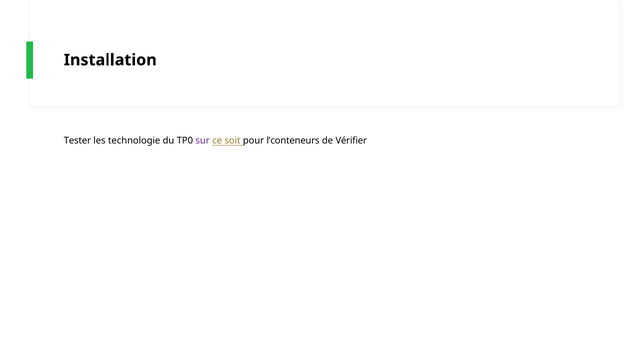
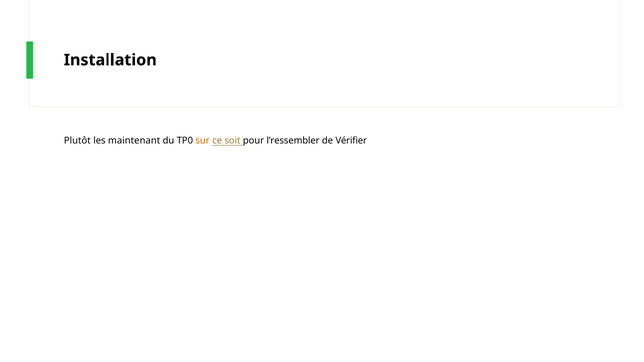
Tester: Tester -> Plutôt (77, 141)
technologie: technologie -> maintenant (134, 141)
sur colour: purple -> orange (203, 141)
l’conteneurs: l’conteneurs -> l’ressembler (293, 141)
